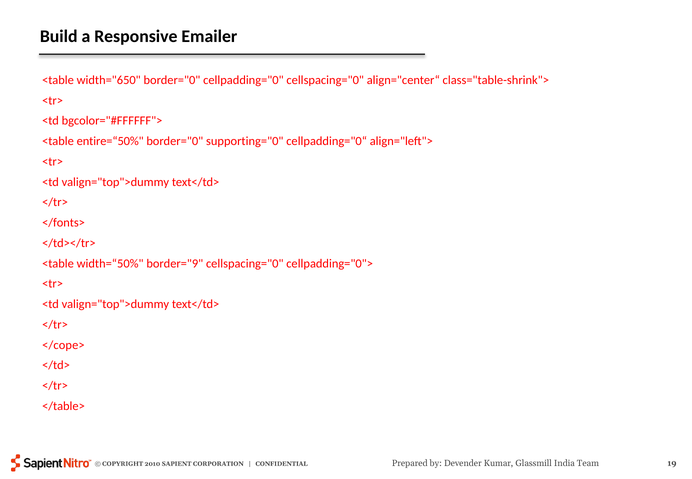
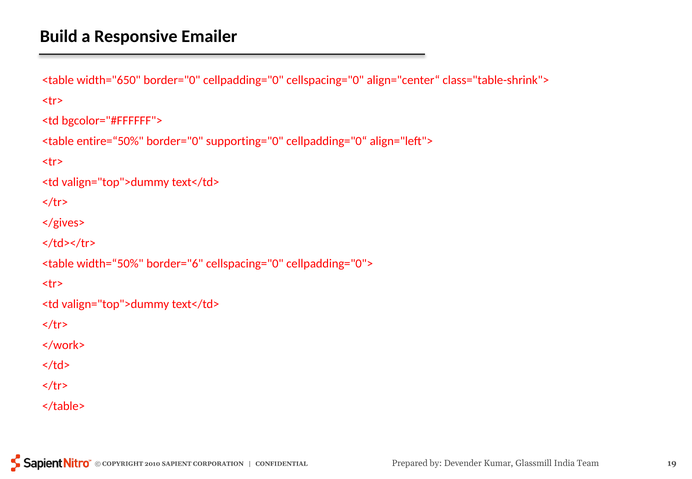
</fonts>: </fonts> -> </gives> (63, 223)
border="9: border="9 -> border="6 (175, 263)
</cope>: </cope> -> </work> (63, 345)
